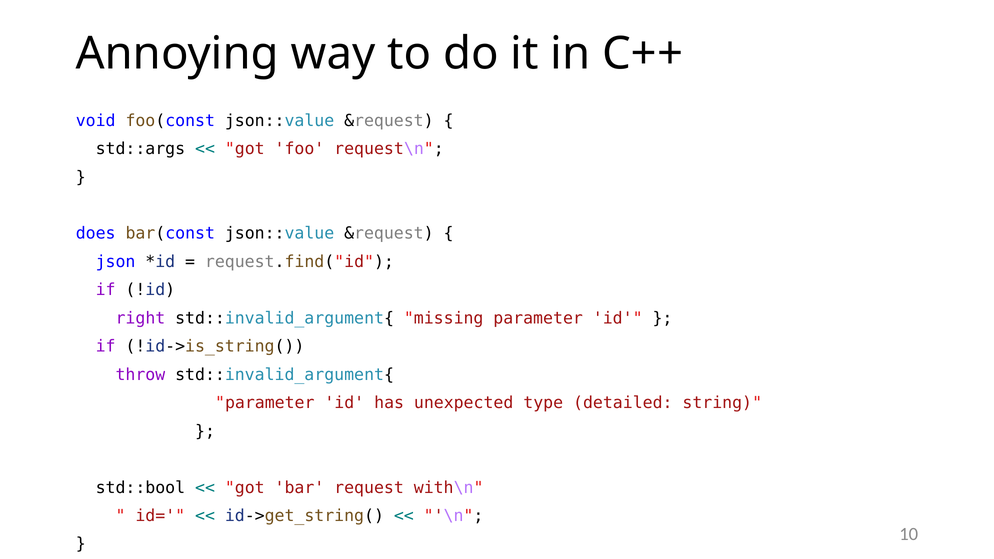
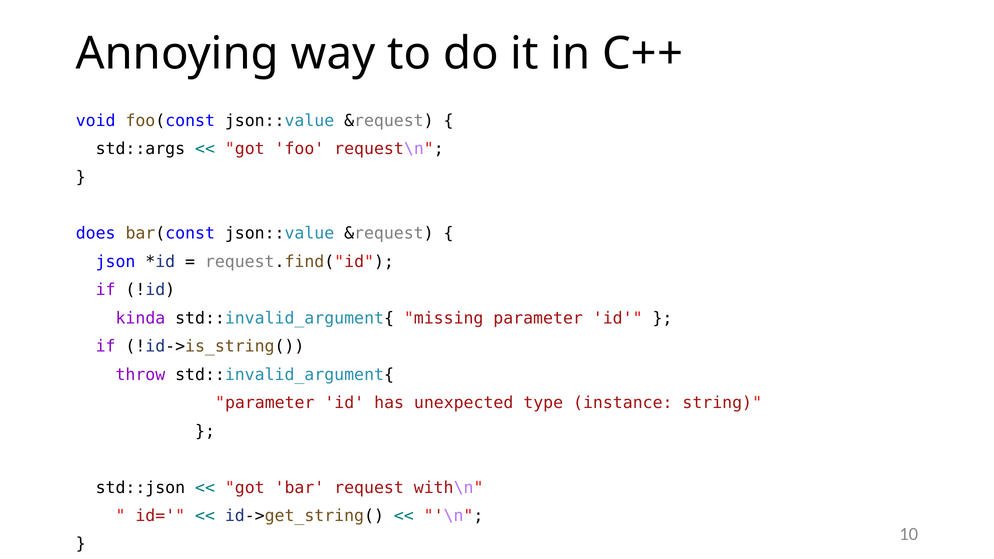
right: right -> kinda (140, 318)
detailed: detailed -> instance (623, 403)
std::bool: std::bool -> std::json (140, 488)
